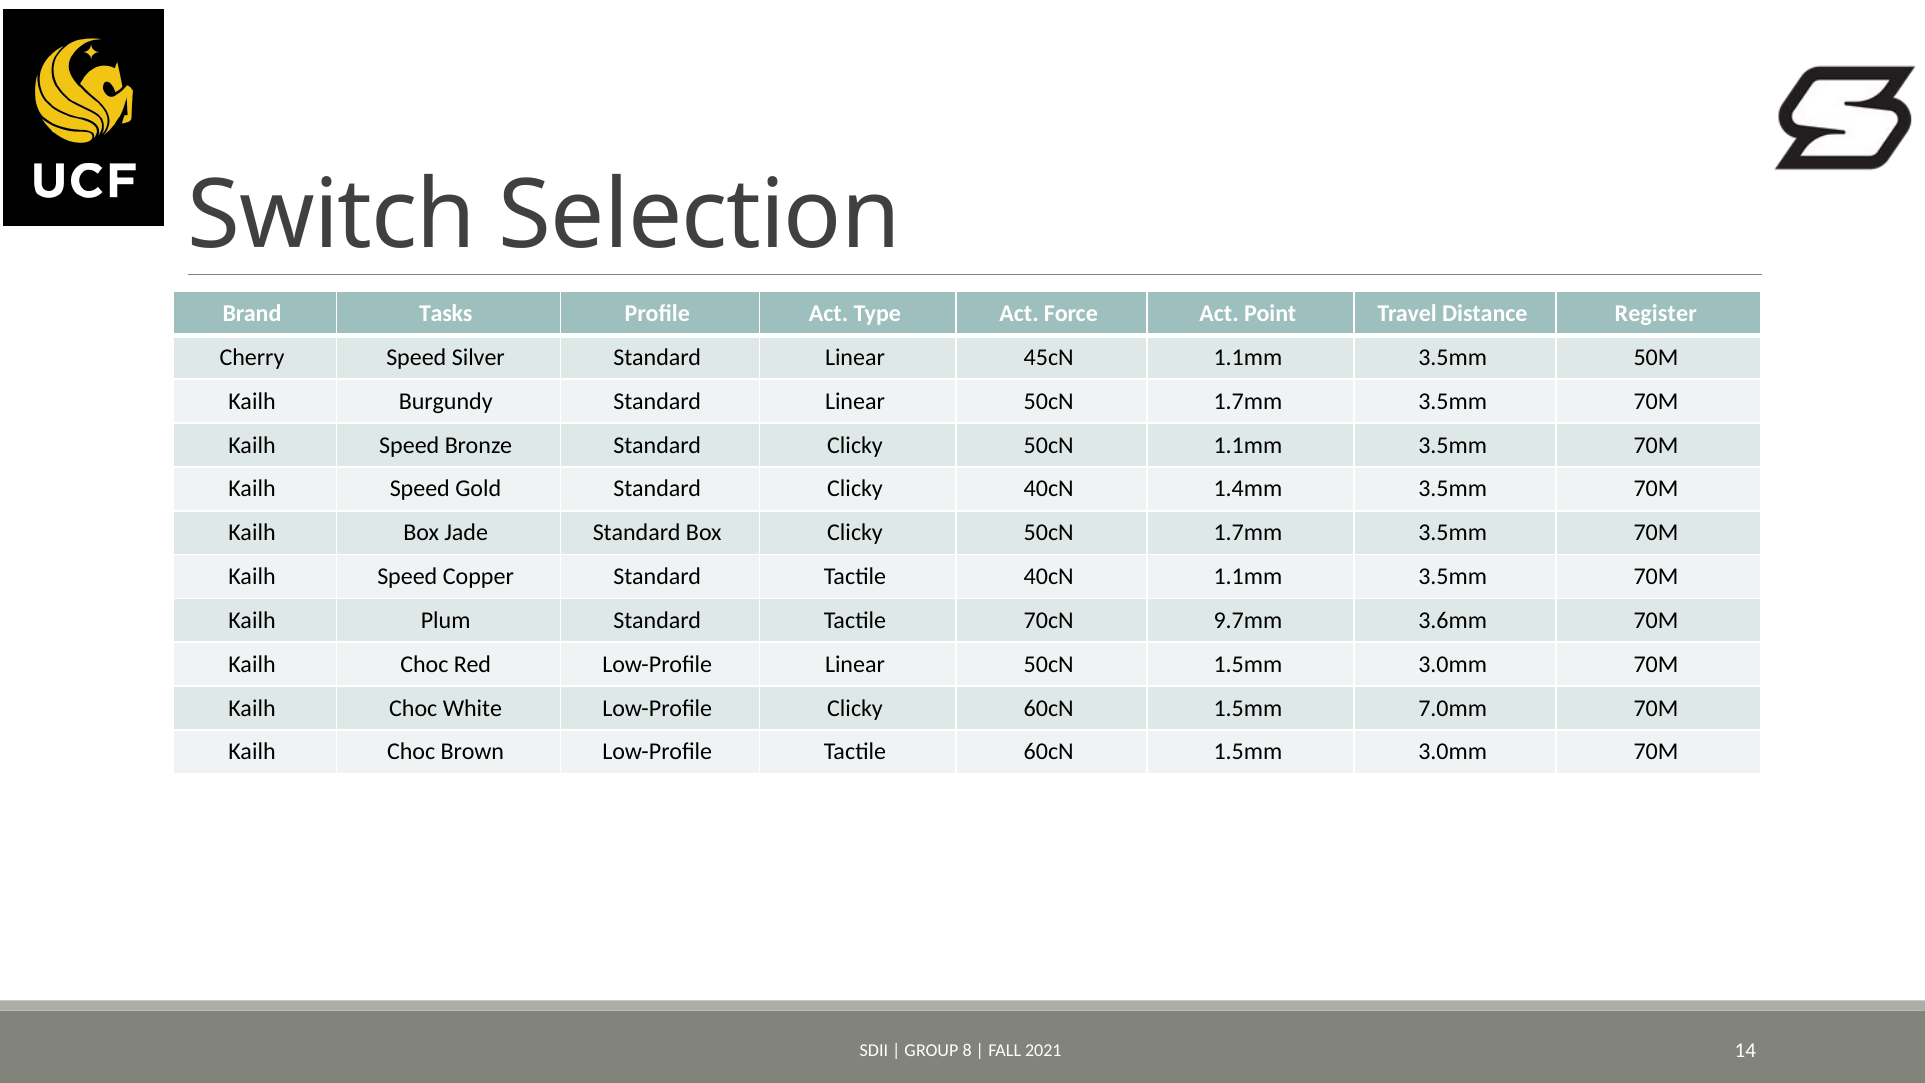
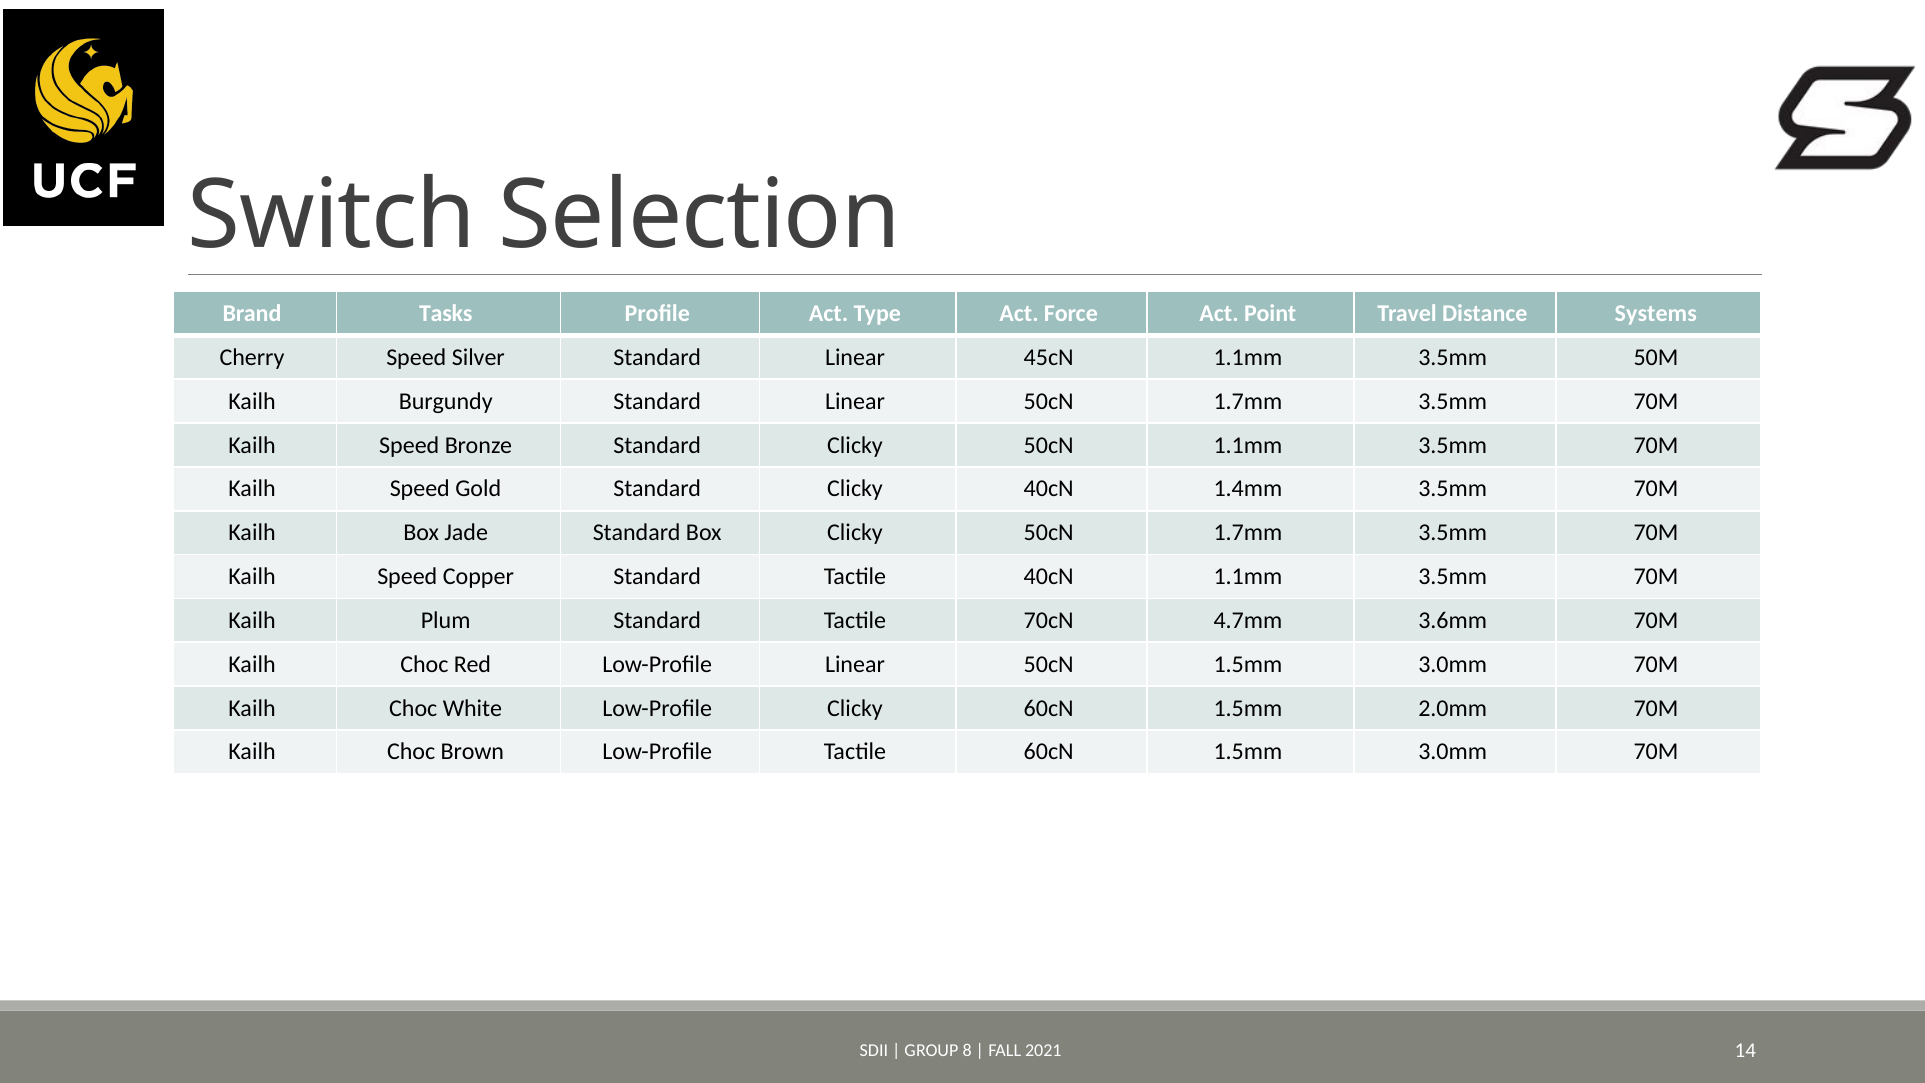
Register: Register -> Systems (1656, 314)
9.7mm: 9.7mm -> 4.7mm (1248, 620)
7.0mm: 7.0mm -> 2.0mm (1453, 708)
